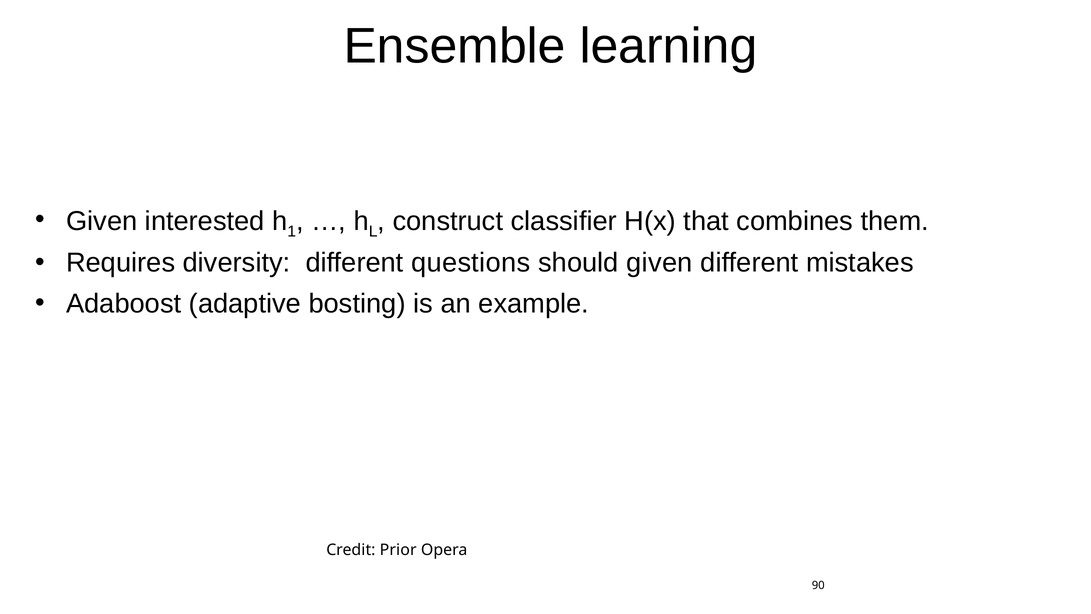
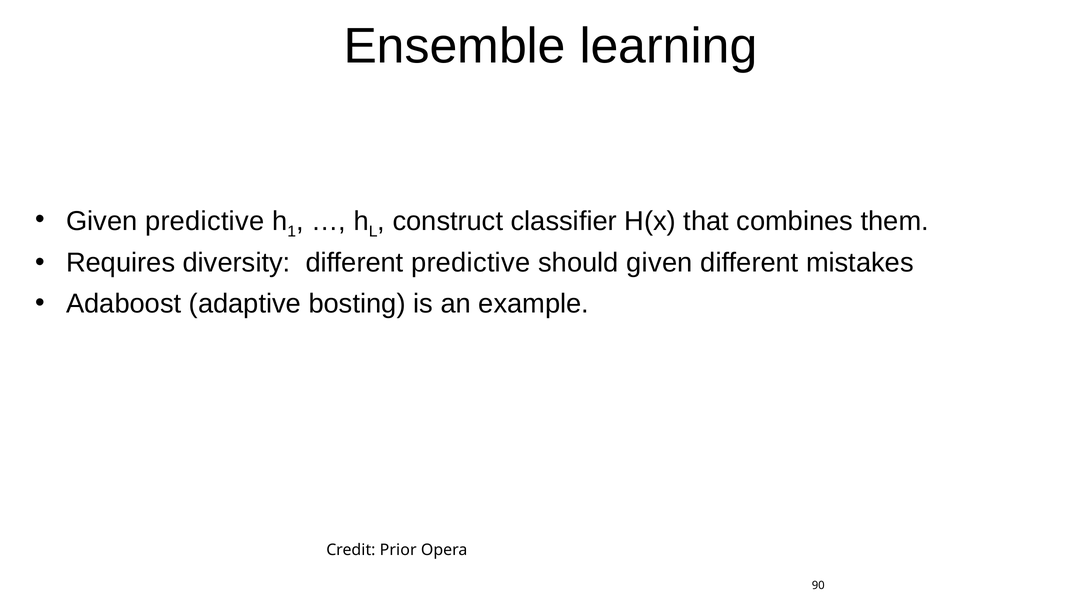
Given interested: interested -> predictive (205, 221)
different questions: questions -> predictive (471, 263)
